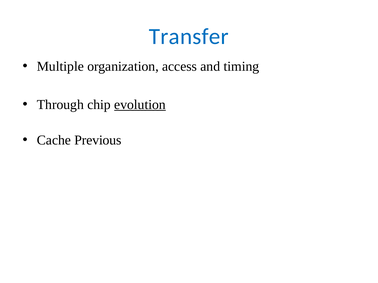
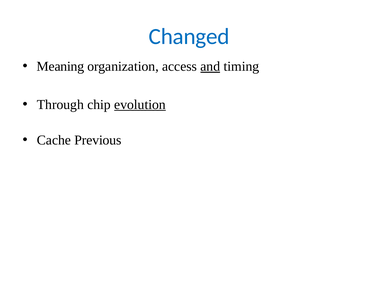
Transfer: Transfer -> Changed (189, 37)
Multiple: Multiple -> Meaning (60, 66)
and underline: none -> present (210, 66)
